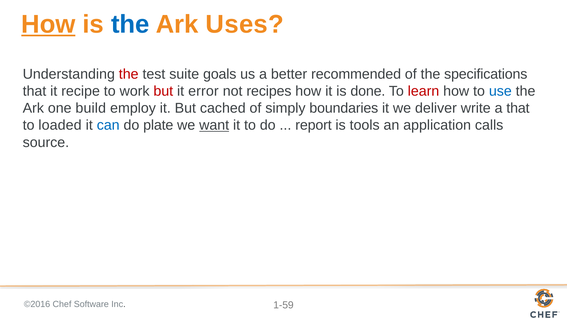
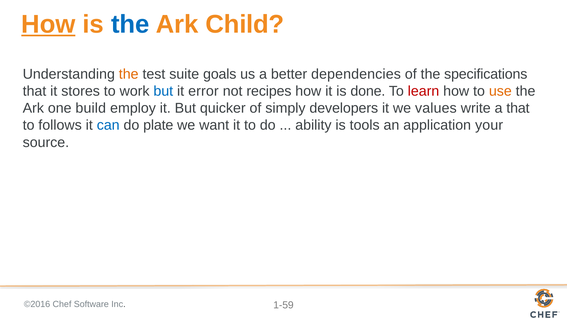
Uses: Uses -> Child (245, 24)
the colour: red -> orange (129, 74)
recommended: recommended -> dependencies (356, 74)
recipe: recipe -> stores (81, 91)
but colour: red -> blue (163, 91)
use colour: blue -> orange (500, 91)
cached: cached -> quicker (223, 108)
boundaries: boundaries -> developers (344, 108)
deliver: deliver -> values (436, 108)
loaded: loaded -> follows (60, 125)
want underline: present -> none (214, 125)
report: report -> ability (313, 125)
calls: calls -> your (489, 125)
